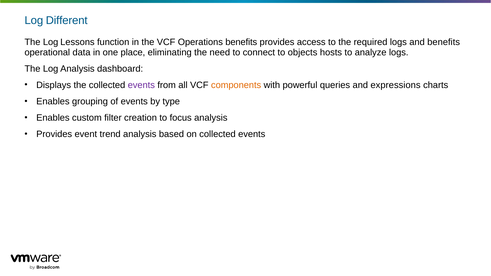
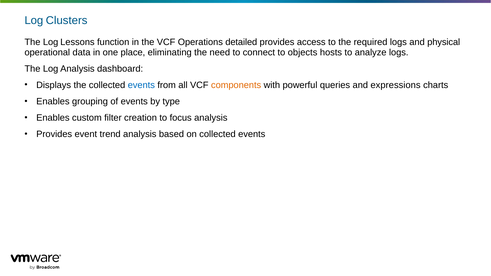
Different: Different -> Clusters (67, 21)
Operations benefits: benefits -> detailed (241, 42)
and benefits: benefits -> physical (444, 42)
events colour: purple -> blue (141, 85)
